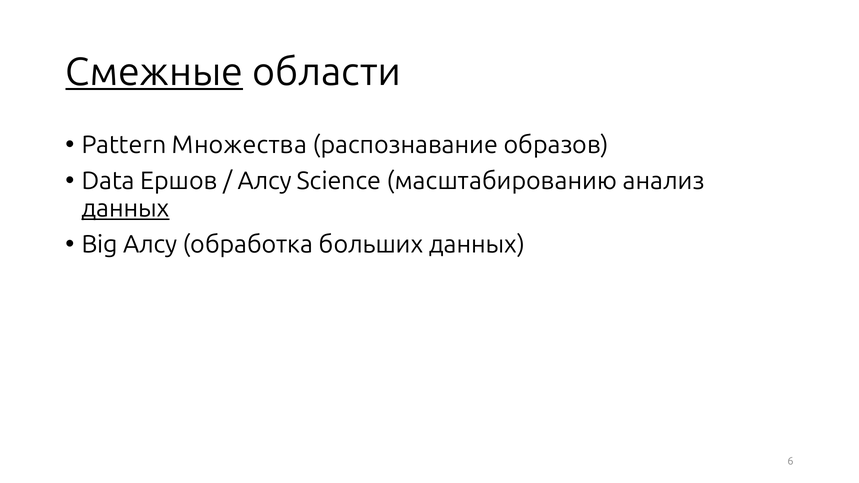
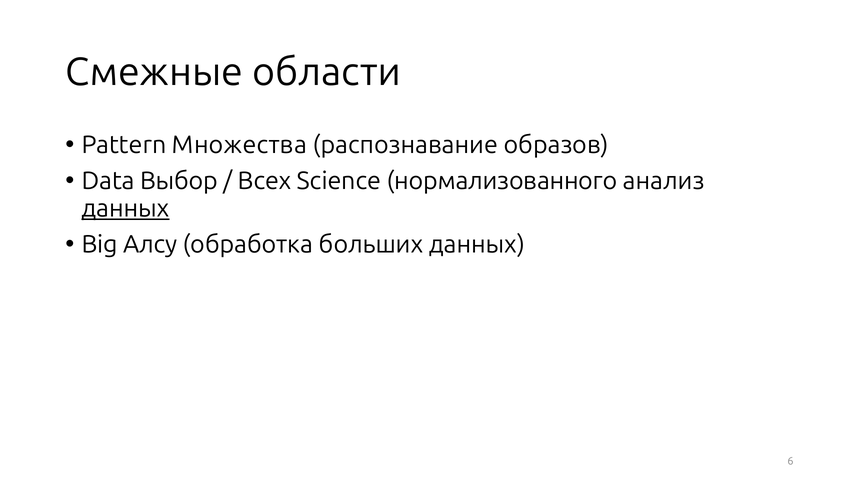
Смежные underline: present -> none (154, 72)
Ершов: Ершов -> Выбор (179, 181)
Алсу: Алсу -> Всех (265, 181)
масштабированию: масштабированию -> нормализованного (502, 181)
